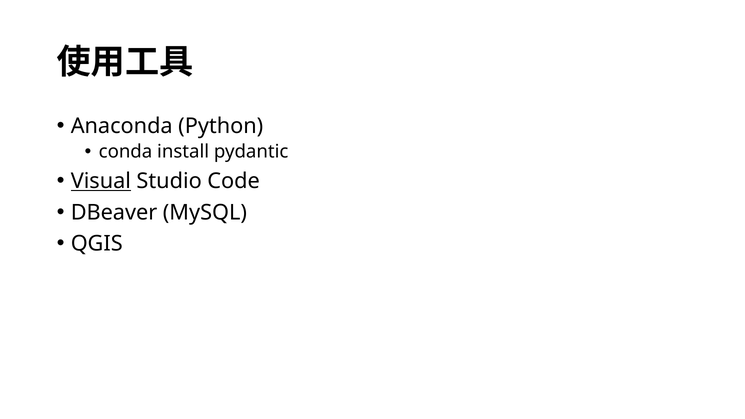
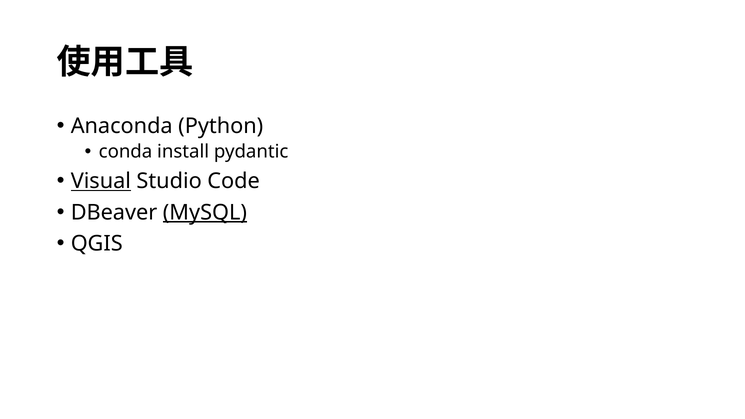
MySQL underline: none -> present (205, 212)
